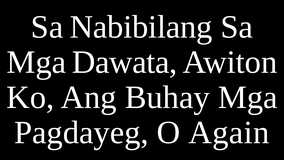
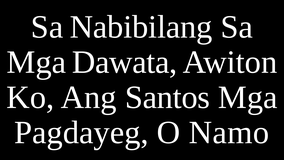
Buhay: Buhay -> Santos (167, 97)
Again: Again -> Namo (229, 132)
